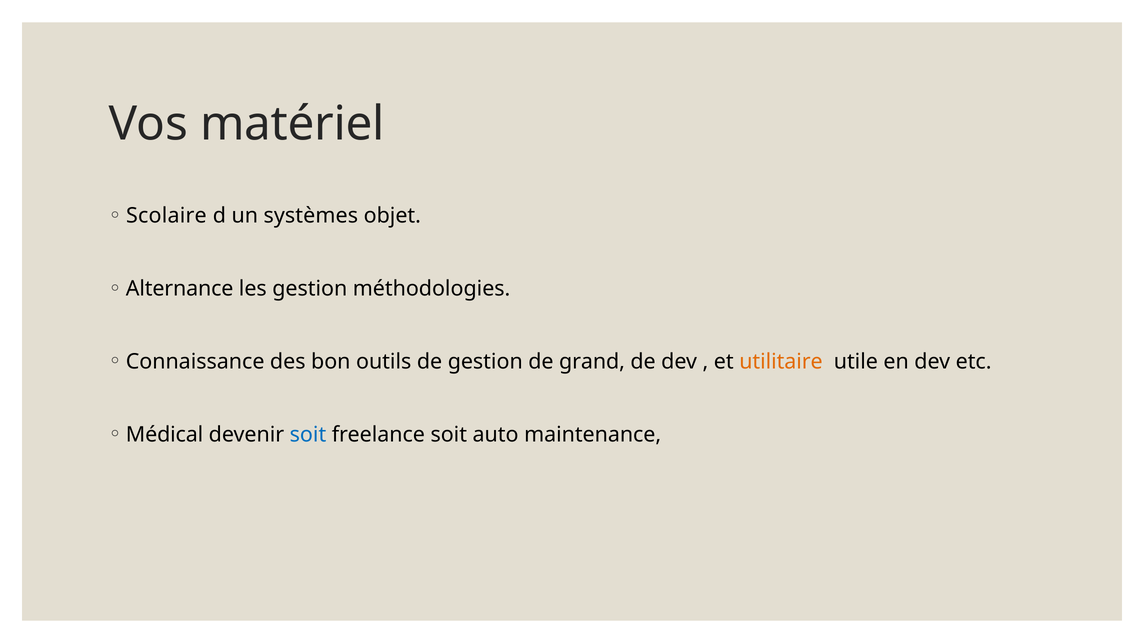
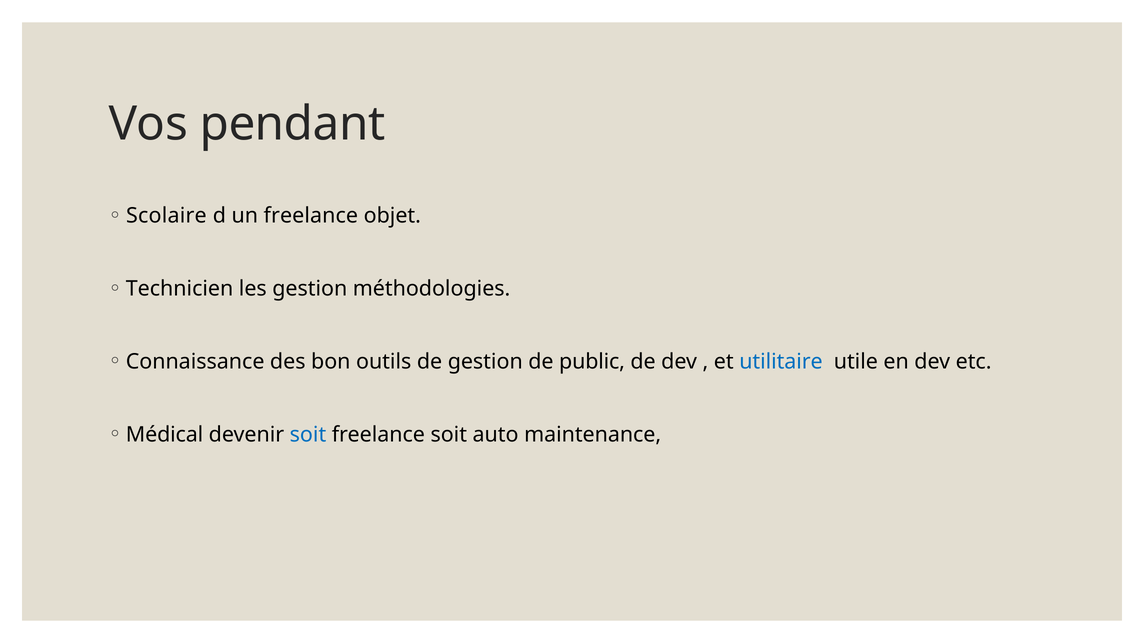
matériel: matériel -> pendant (293, 124)
un systèmes: systèmes -> freelance (311, 216)
Alternance: Alternance -> Technicien (180, 289)
grand: grand -> public (592, 362)
utilitaire colour: orange -> blue (781, 362)
